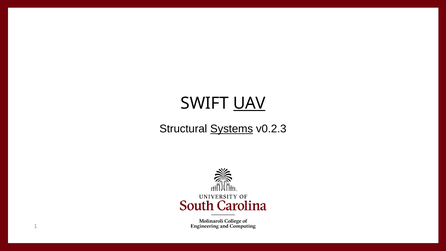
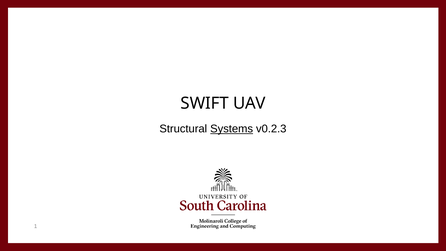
UAV underline: present -> none (249, 103)
